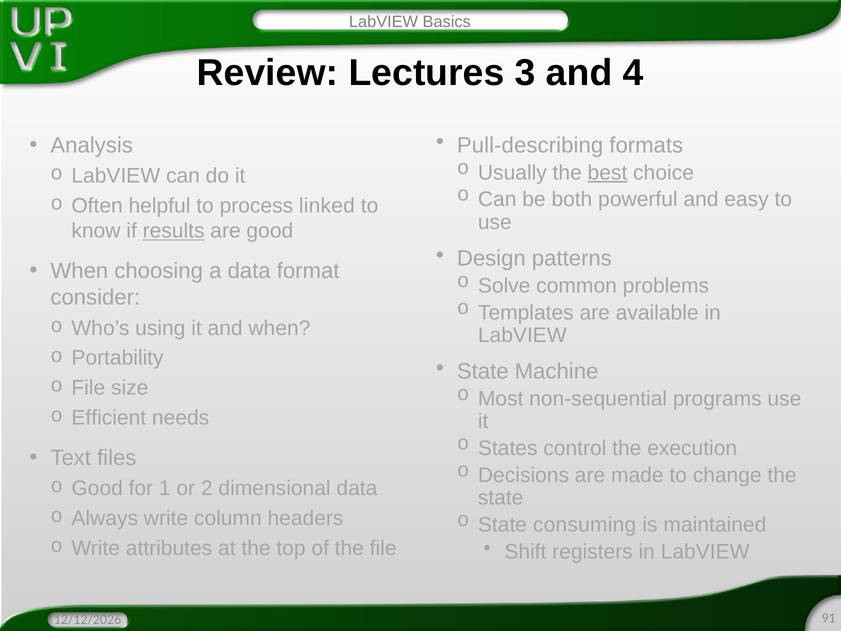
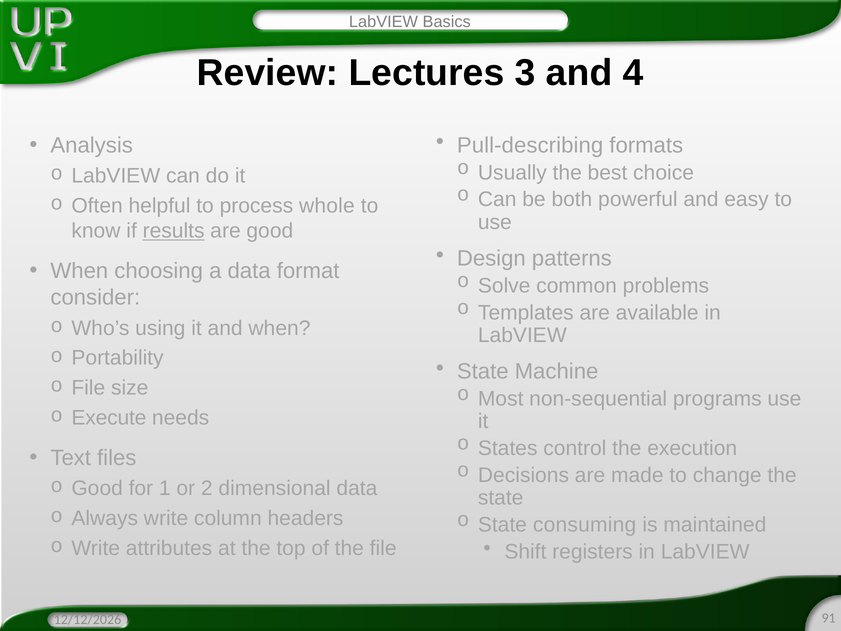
best underline: present -> none (607, 173)
linked: linked -> whole (327, 206)
Efficient: Efficient -> Execute (109, 418)
